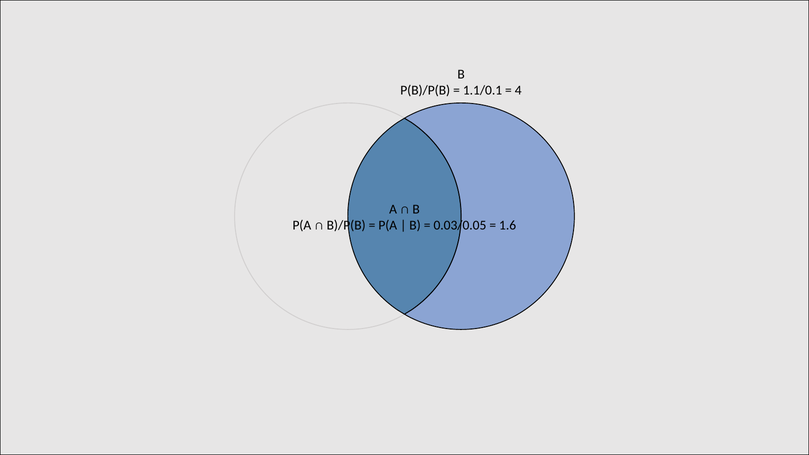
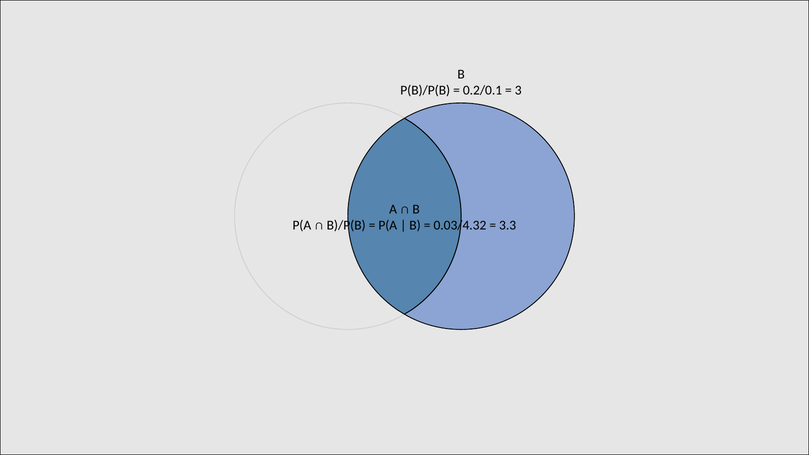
1.1/0.1: 1.1/0.1 -> 0.2/0.1 (483, 90)
4: 4 -> 3 (518, 90)
0.03/0.05: 0.03/0.05 -> 0.03/4.32 (460, 225)
1.6: 1.6 -> 3.3 (508, 225)
